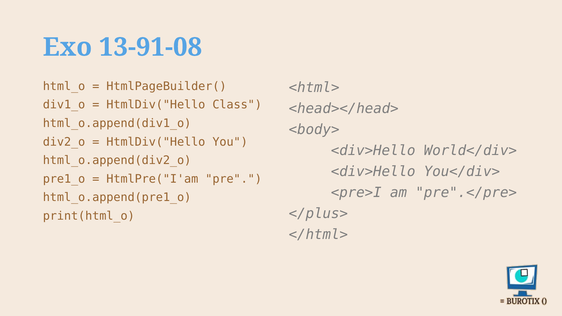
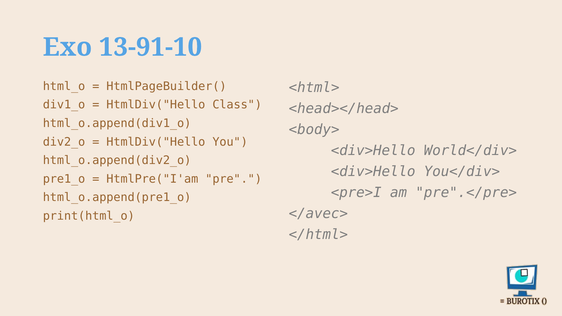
13-91-08: 13-91-08 -> 13-91-10 (150, 47)
</plus>: </plus> -> </avec> (318, 214)
